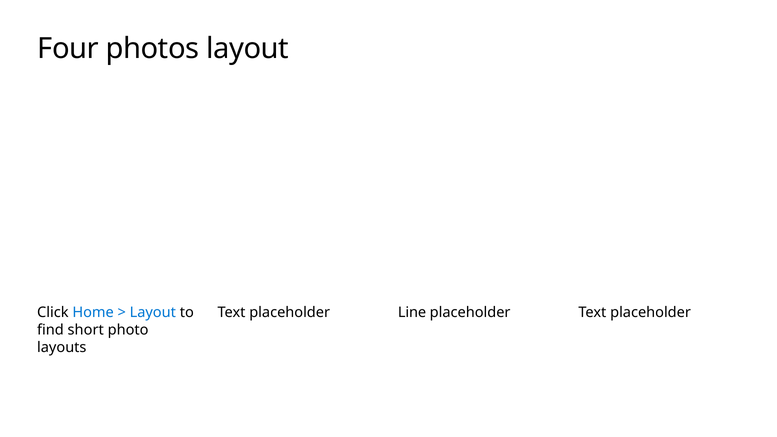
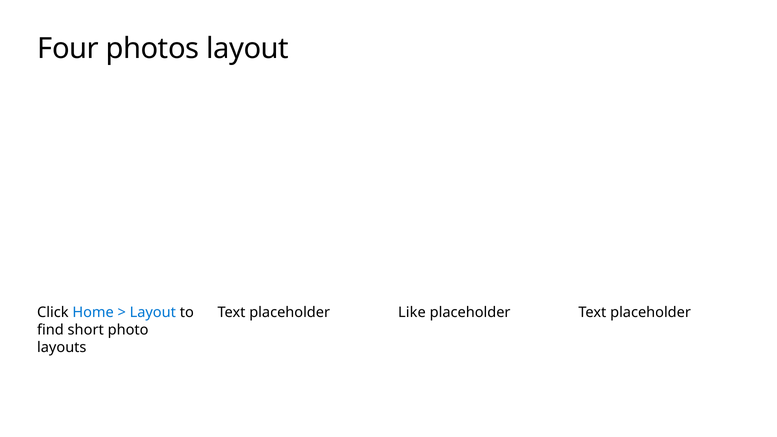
Line: Line -> Like (412, 313)
